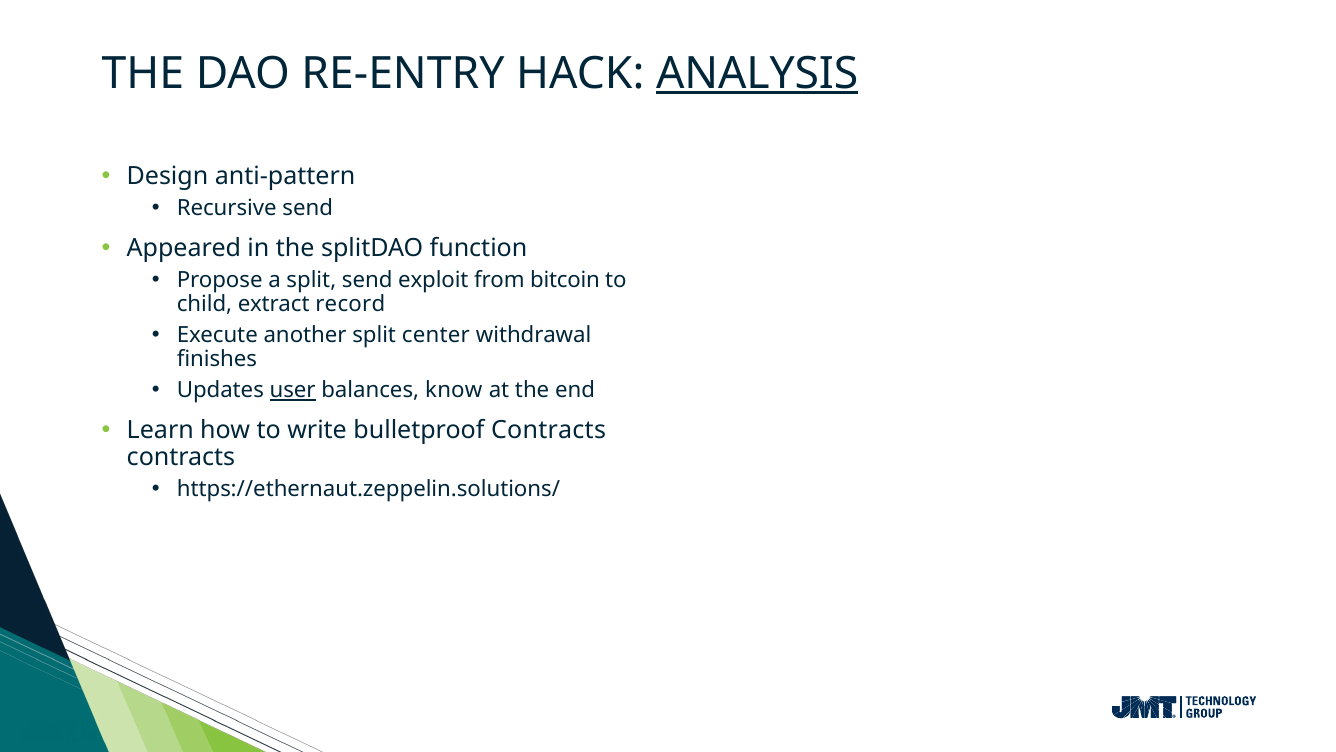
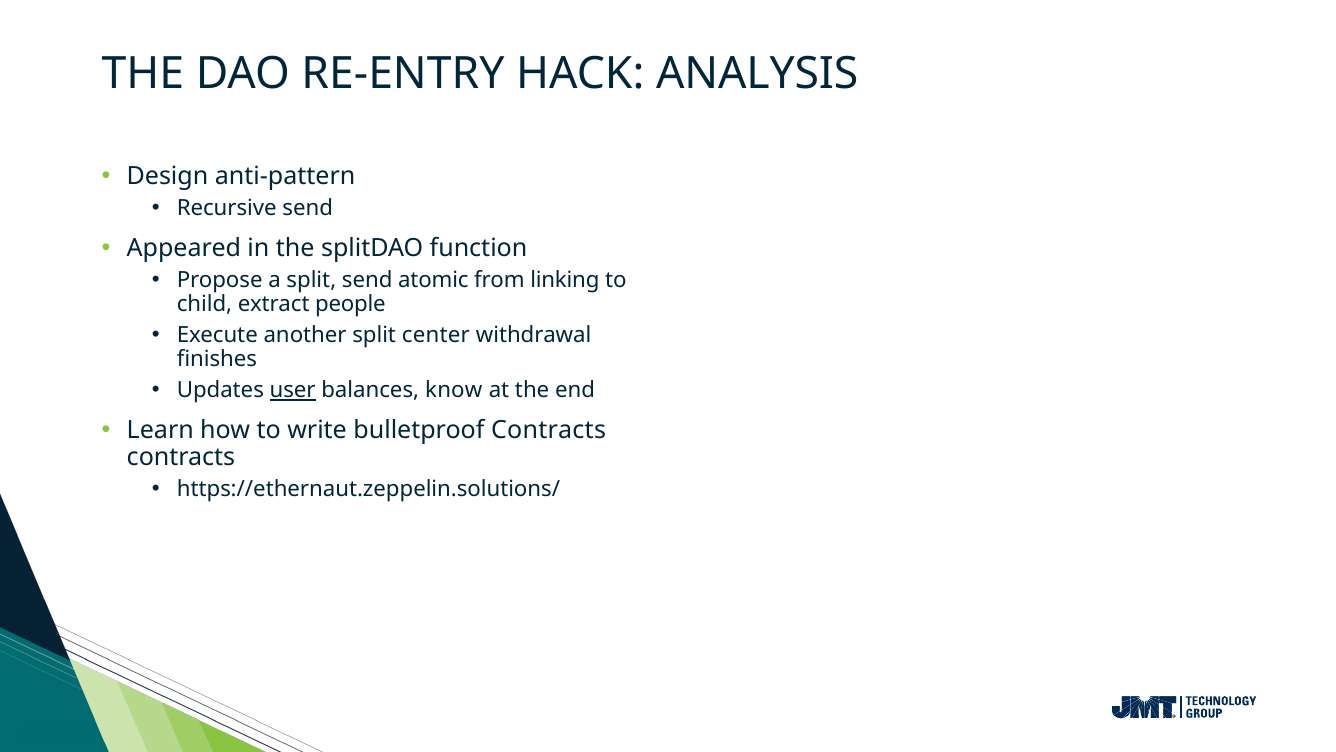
ANALYSIS underline: present -> none (757, 74)
exploit: exploit -> atomic (433, 280)
bitcoin: bitcoin -> linking (565, 280)
record: record -> people (350, 304)
